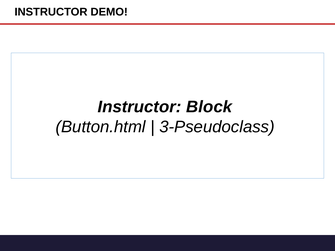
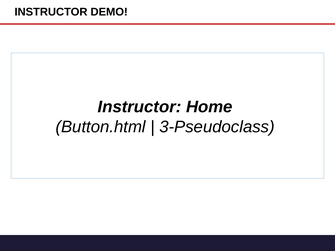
Block: Block -> Home (209, 107)
